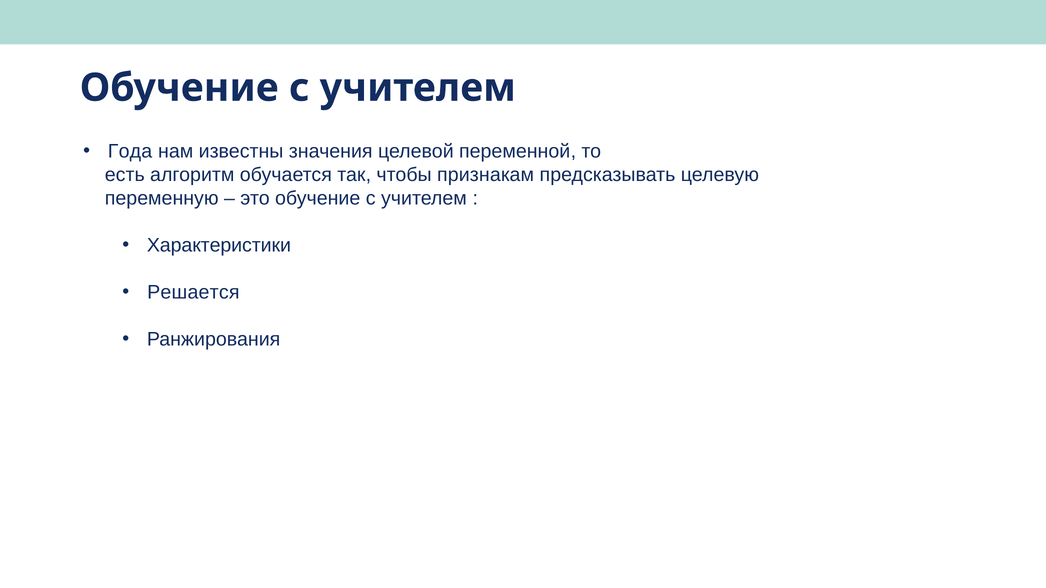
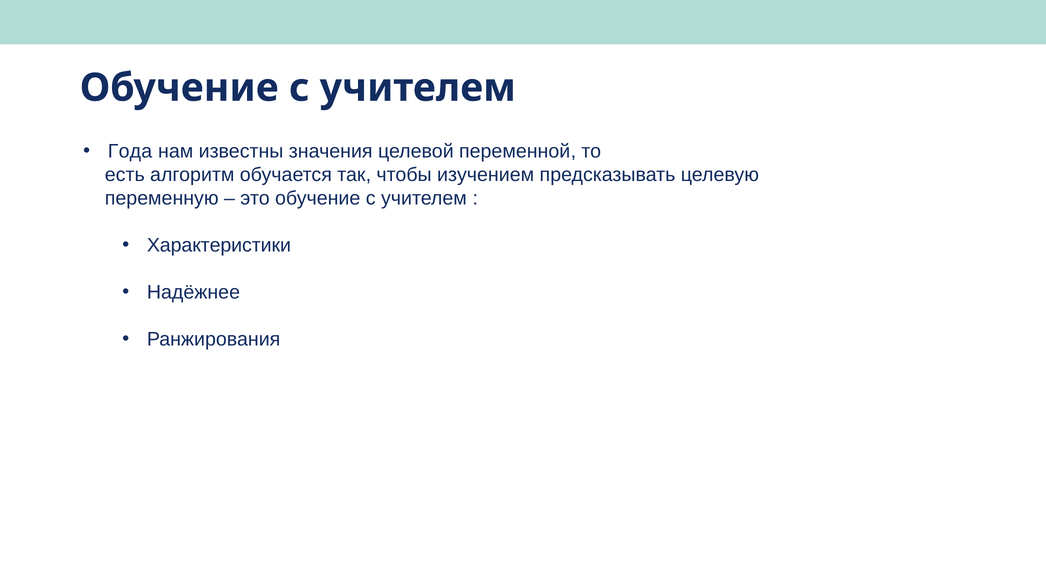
признакам: признакам -> изучением (486, 175)
Решается: Решается -> Надёжнее (193, 293)
